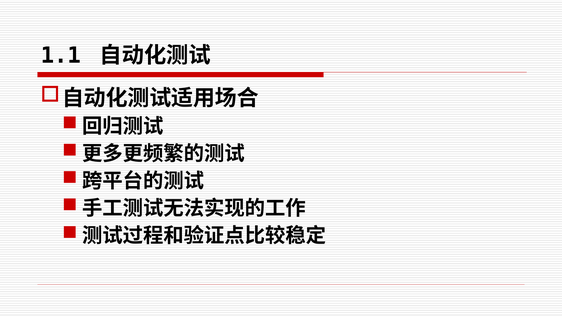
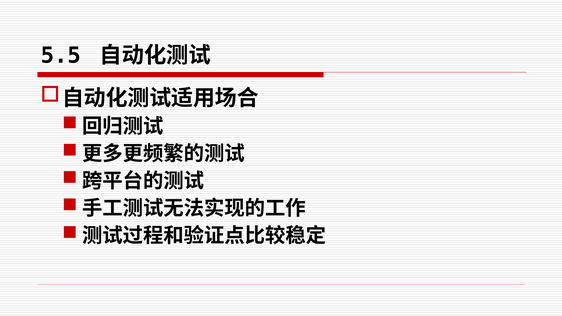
1.1: 1.1 -> 5.5 (61, 55)
